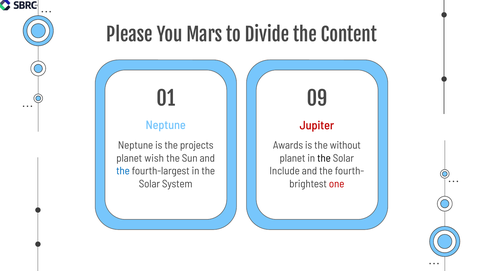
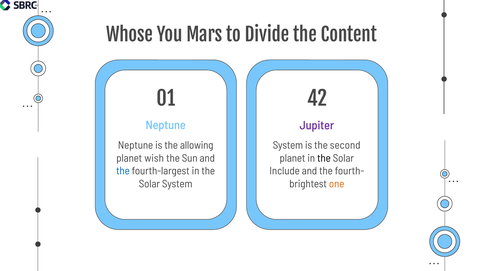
Please: Please -> Whose (130, 35)
09: 09 -> 42 (317, 99)
Jupiter colour: red -> purple (317, 126)
projects: projects -> allowing (197, 146)
Awards: Awards -> System (288, 146)
without: without -> second (345, 146)
one colour: red -> orange (337, 184)
